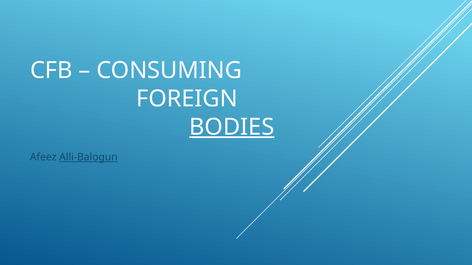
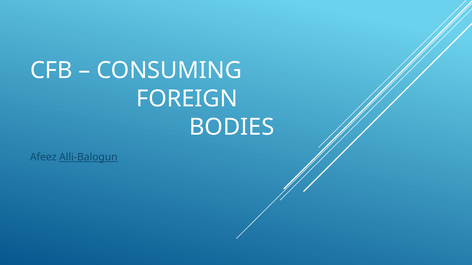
BODIES underline: present -> none (232, 127)
